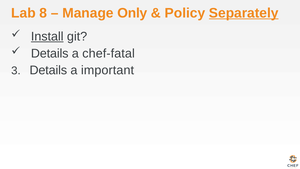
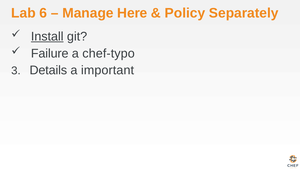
8: 8 -> 6 (43, 13)
Only: Only -> Here (132, 13)
Separately underline: present -> none (244, 13)
Details: Details -> Failure (50, 53)
chef-fatal: chef-fatal -> chef-typo (109, 53)
